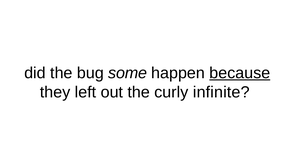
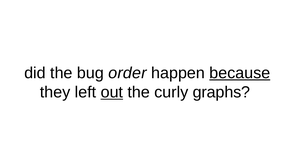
some: some -> order (127, 73)
out underline: none -> present (112, 92)
infinite: infinite -> graphs (221, 92)
